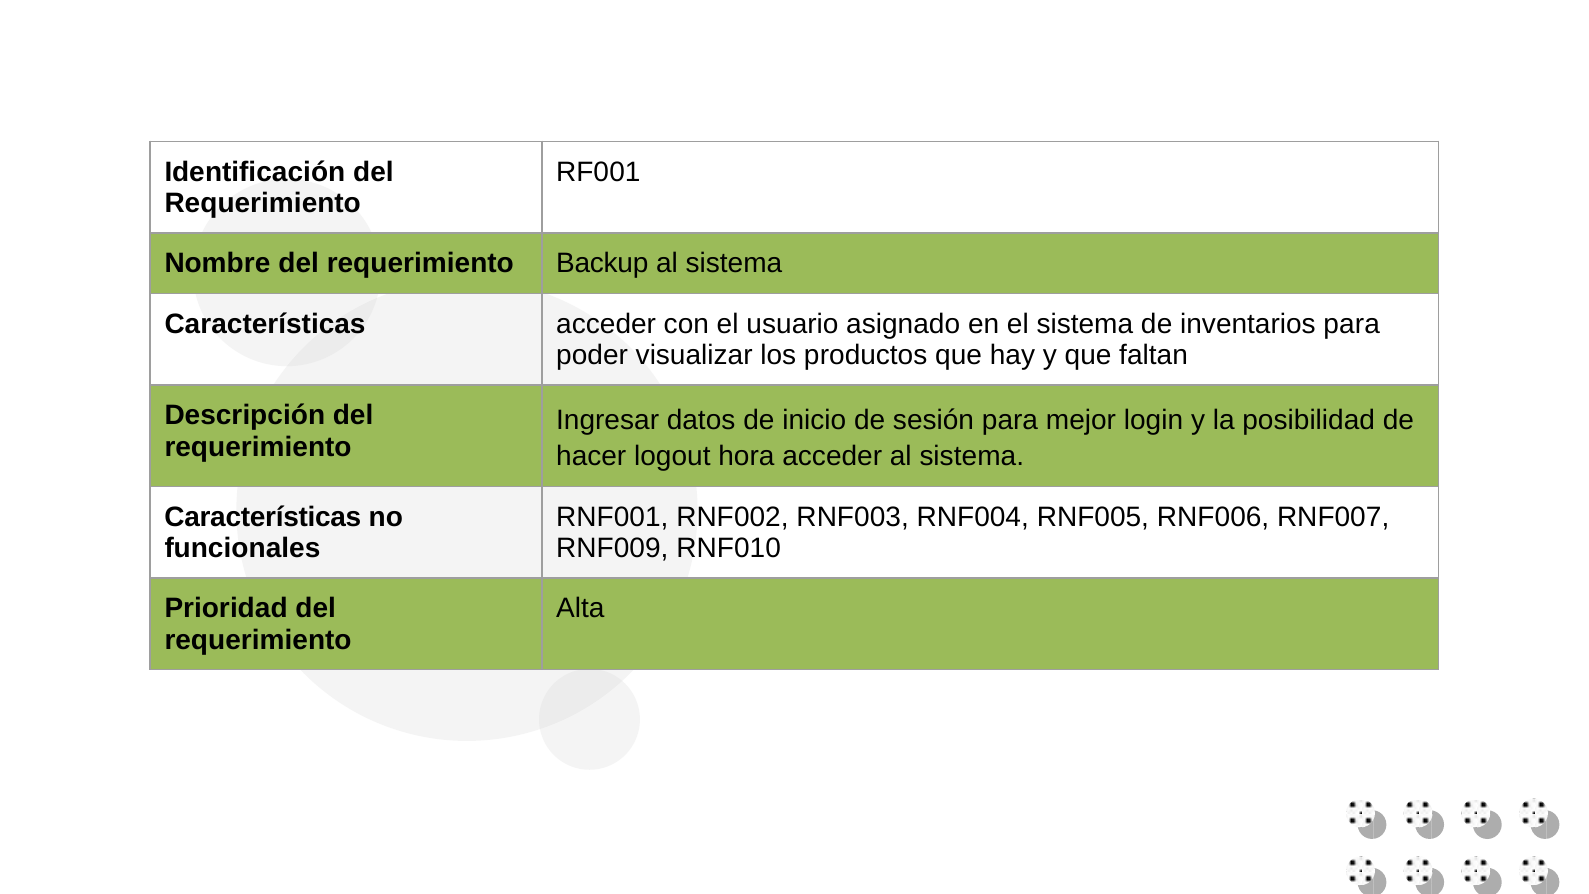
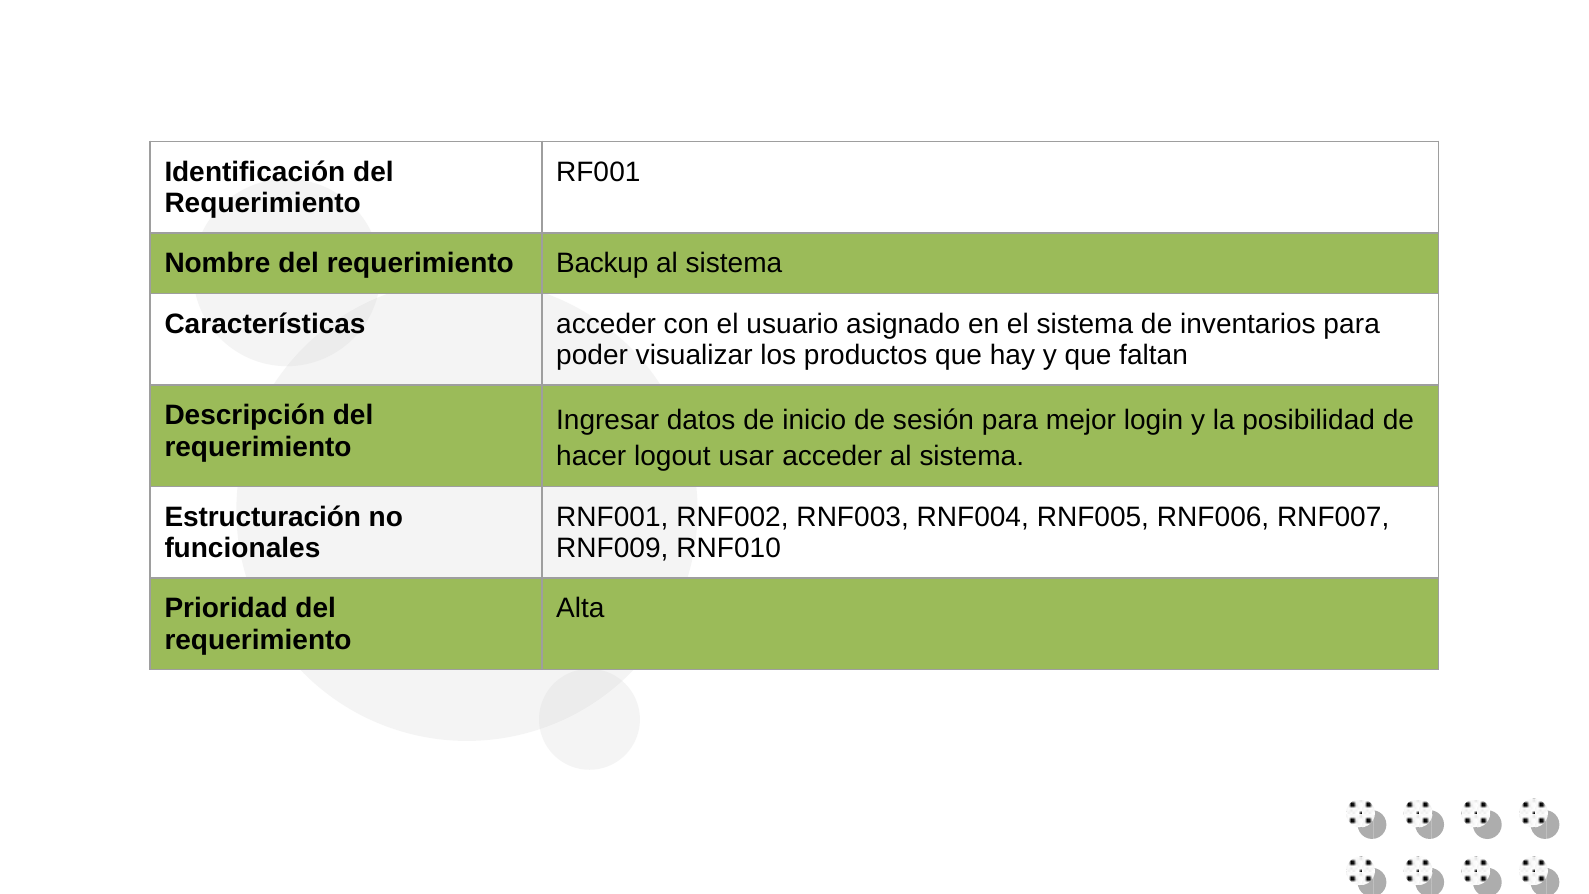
hora: hora -> usar (746, 457)
Características: Características -> Estructuración (263, 517)
